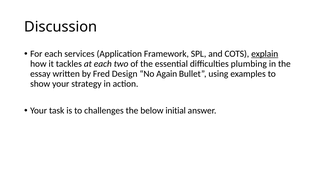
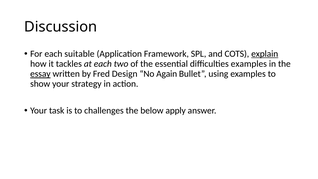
services: services -> suitable (79, 54)
difficulties plumbing: plumbing -> examples (249, 64)
essay underline: none -> present (40, 74)
initial: initial -> apply (176, 110)
